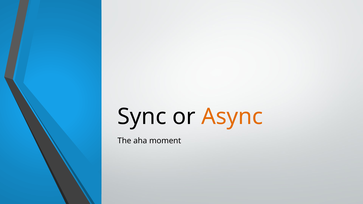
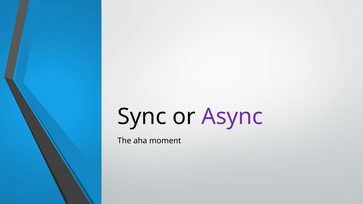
Async colour: orange -> purple (232, 117)
